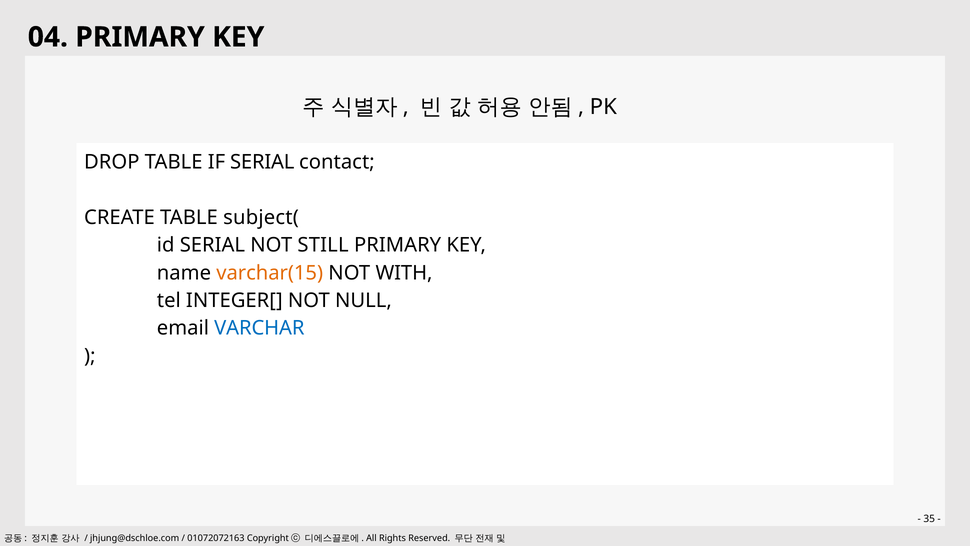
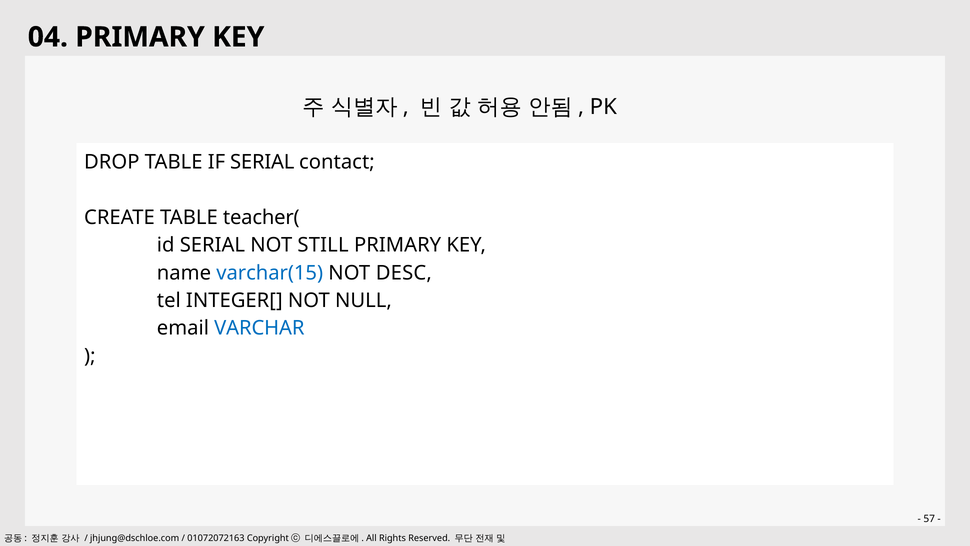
subject(: subject( -> teacher( (261, 217)
varchar(15 colour: orange -> blue (270, 273)
WITH: WITH -> DESC (404, 273)
35: 35 -> 57 (929, 519)
